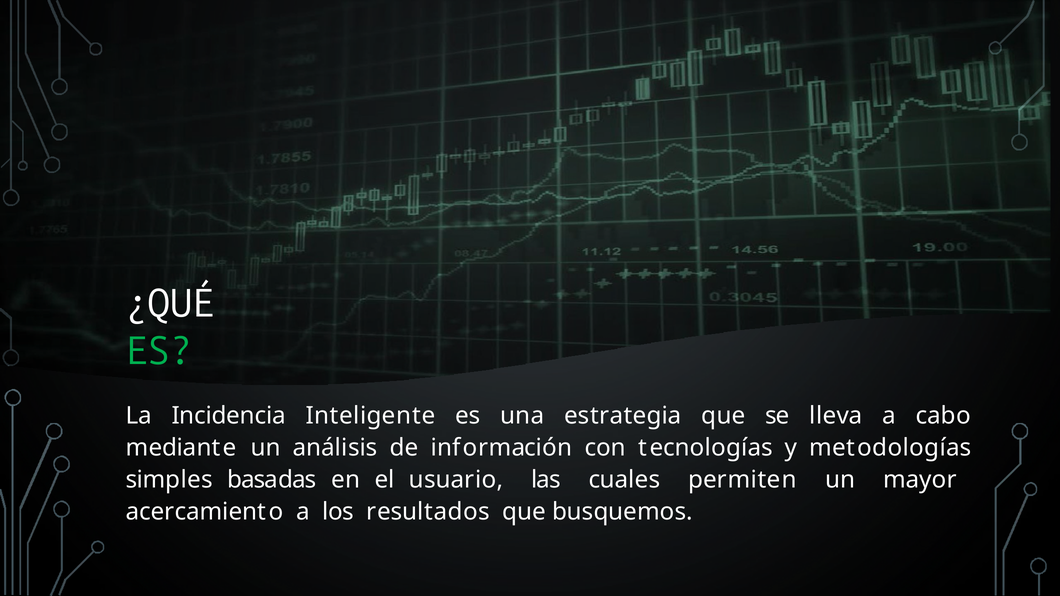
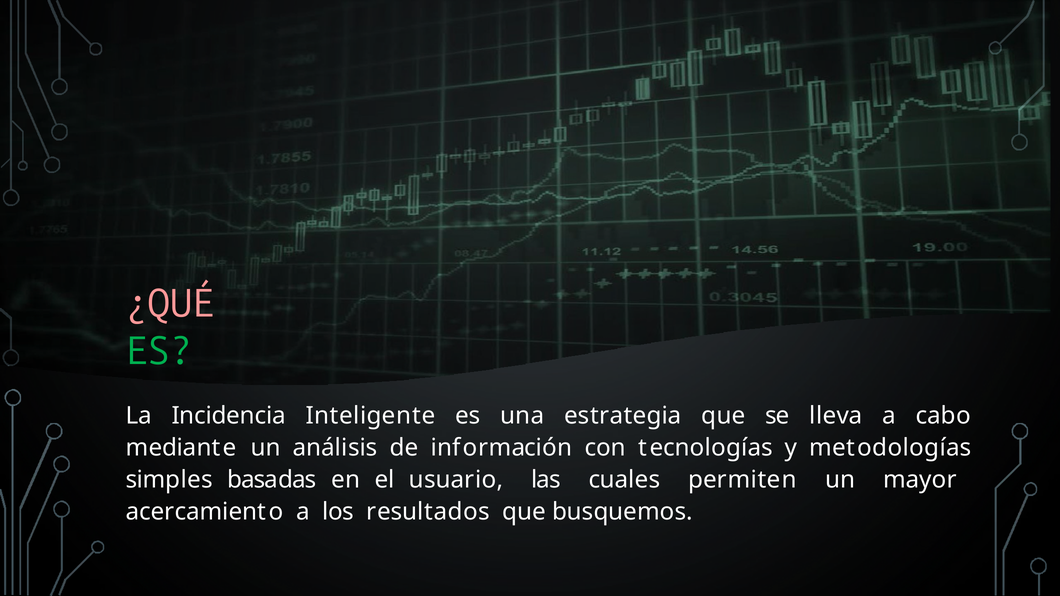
¿QUÉ colour: white -> pink (170, 304)
